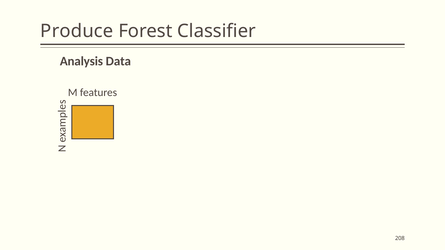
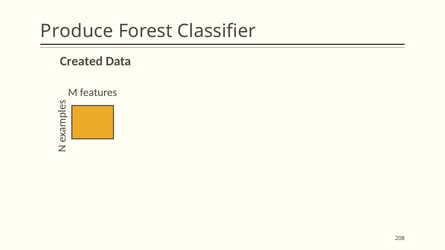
Analysis: Analysis -> Created (81, 61)
